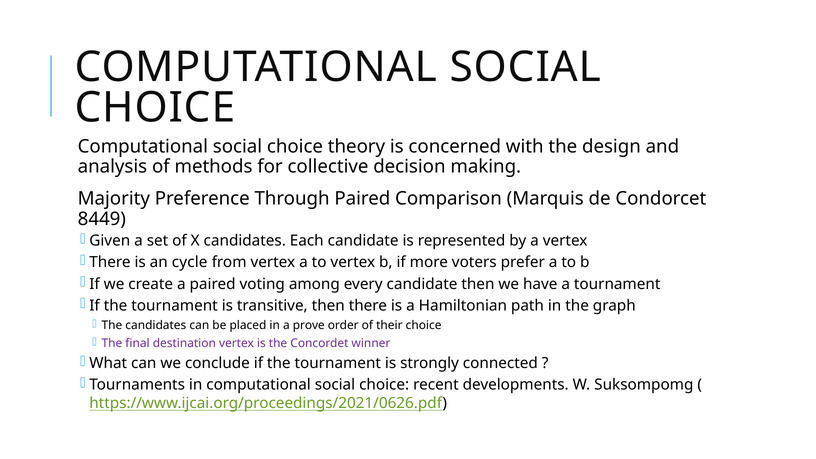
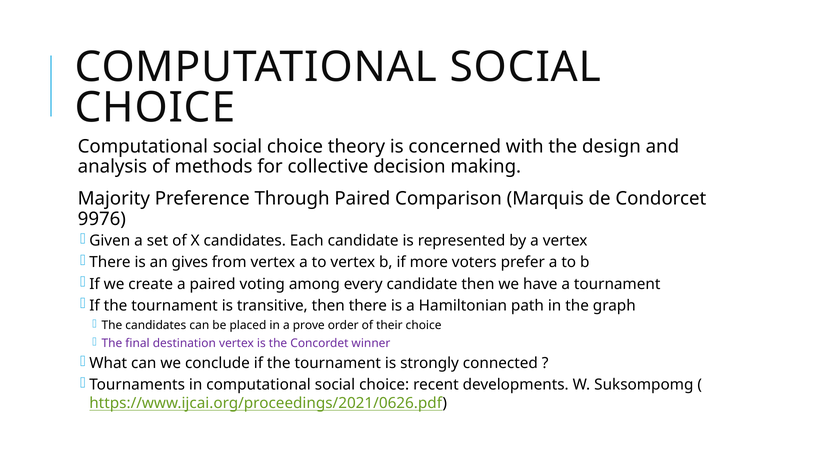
8449: 8449 -> 9976 (102, 219)
cycle: cycle -> gives (190, 262)
